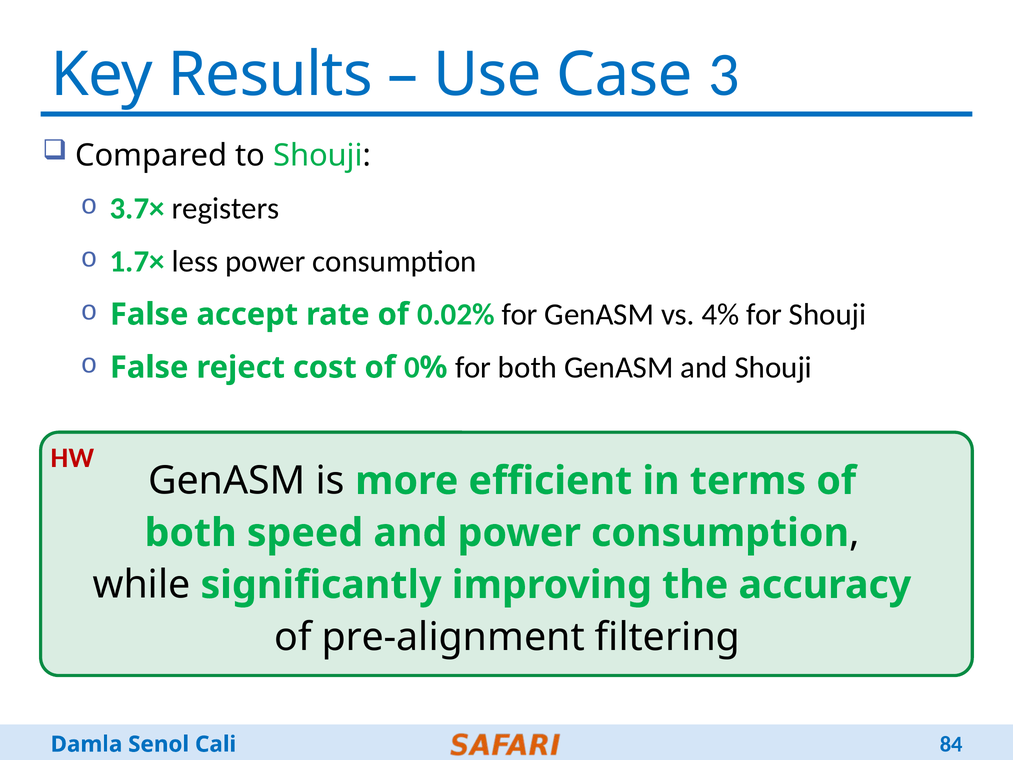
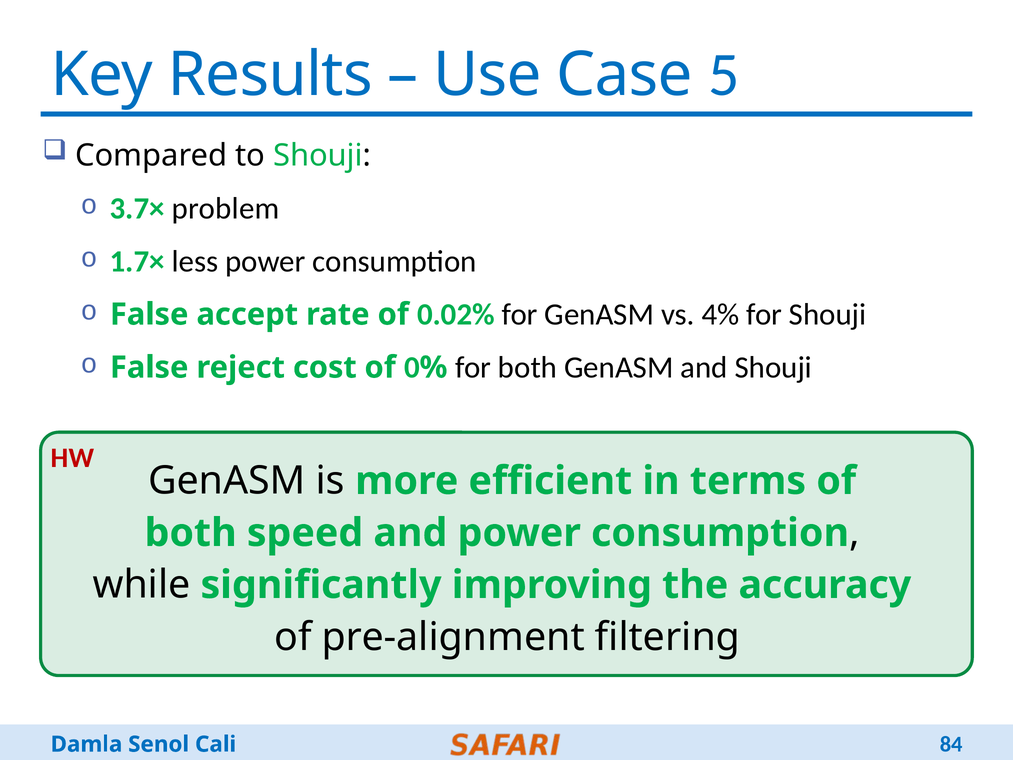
3: 3 -> 5 (724, 75)
registers: registers -> problem (225, 208)
